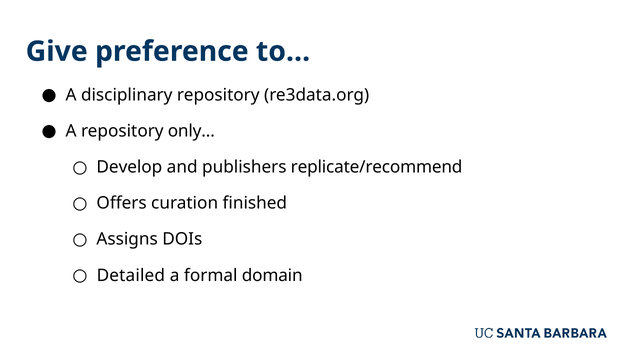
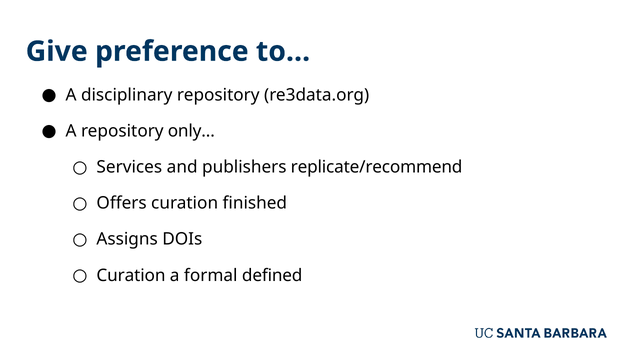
Develop: Develop -> Services (129, 167)
Detailed: Detailed -> Curation (131, 275)
domain: domain -> defined (272, 275)
